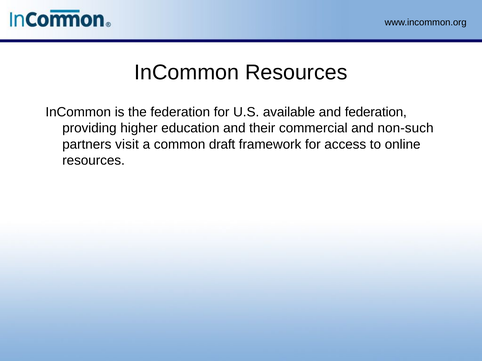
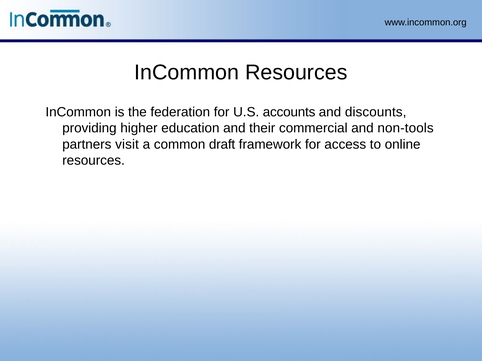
available: available -> accounts (289, 112)
and federation: federation -> discounts (376, 112)
non-such: non-such -> non-tools (406, 128)
